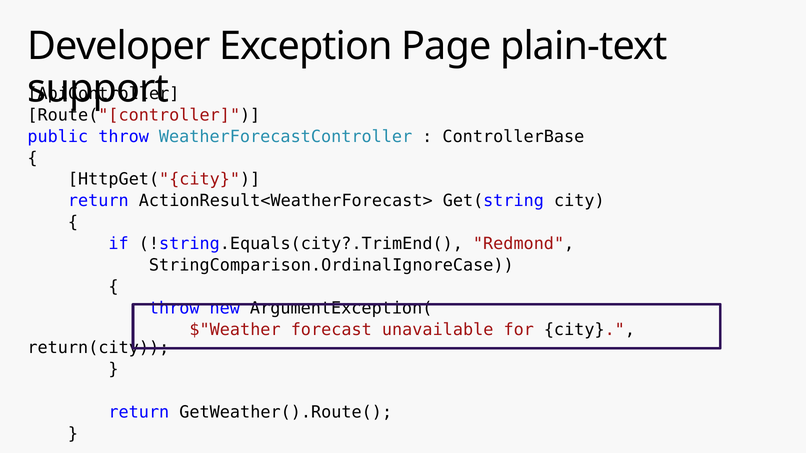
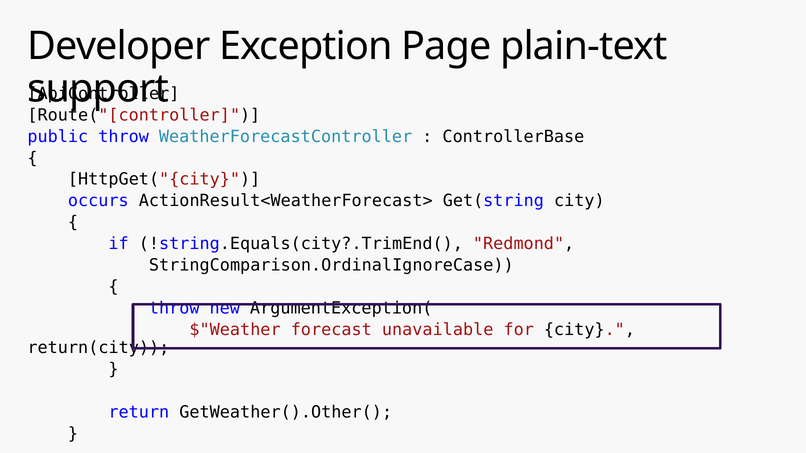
return: return -> occurs (98, 201)
GetWeather().Route(: GetWeather().Route( -> GetWeather().Other( (286, 413)
